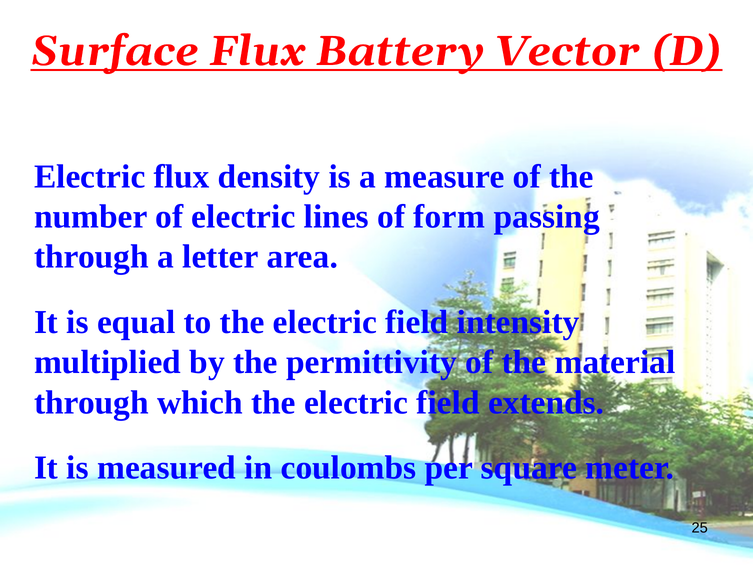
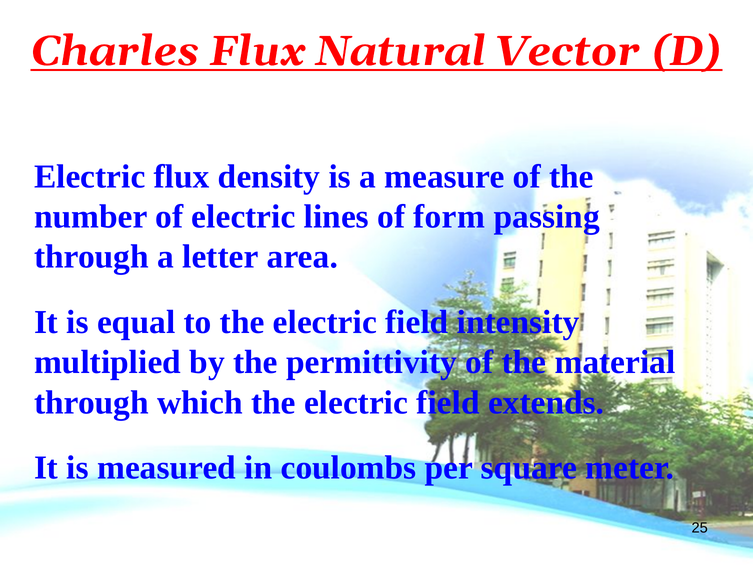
Surface: Surface -> Charles (115, 51)
Battery: Battery -> Natural (401, 51)
